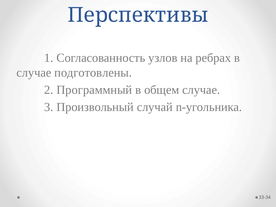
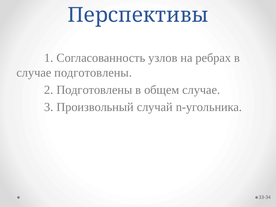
2 Программный: Программный -> Подготовлены (94, 90)
